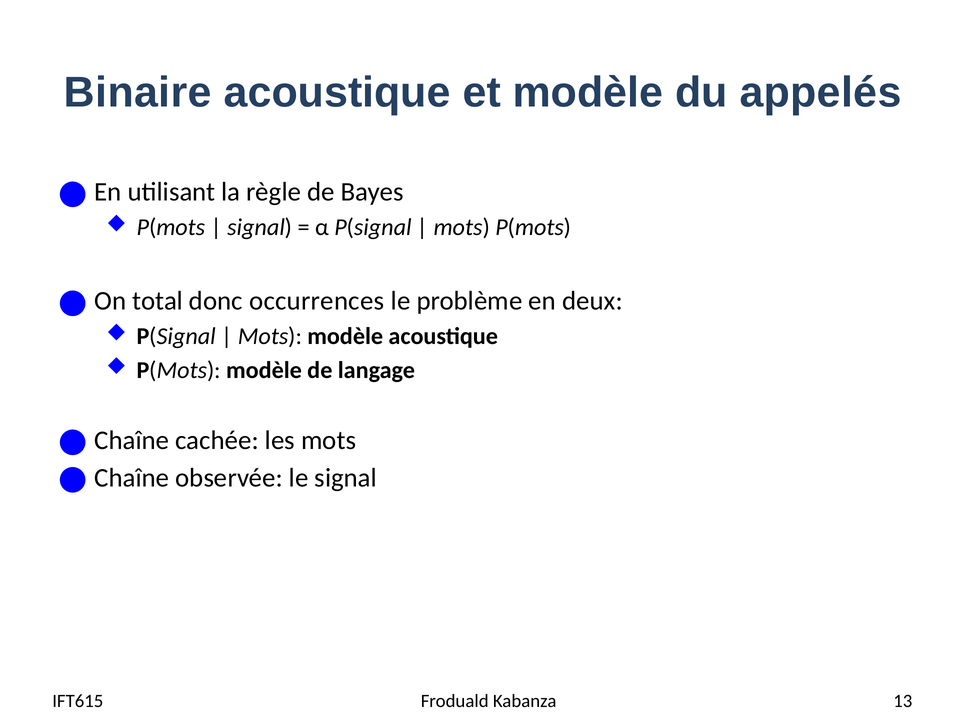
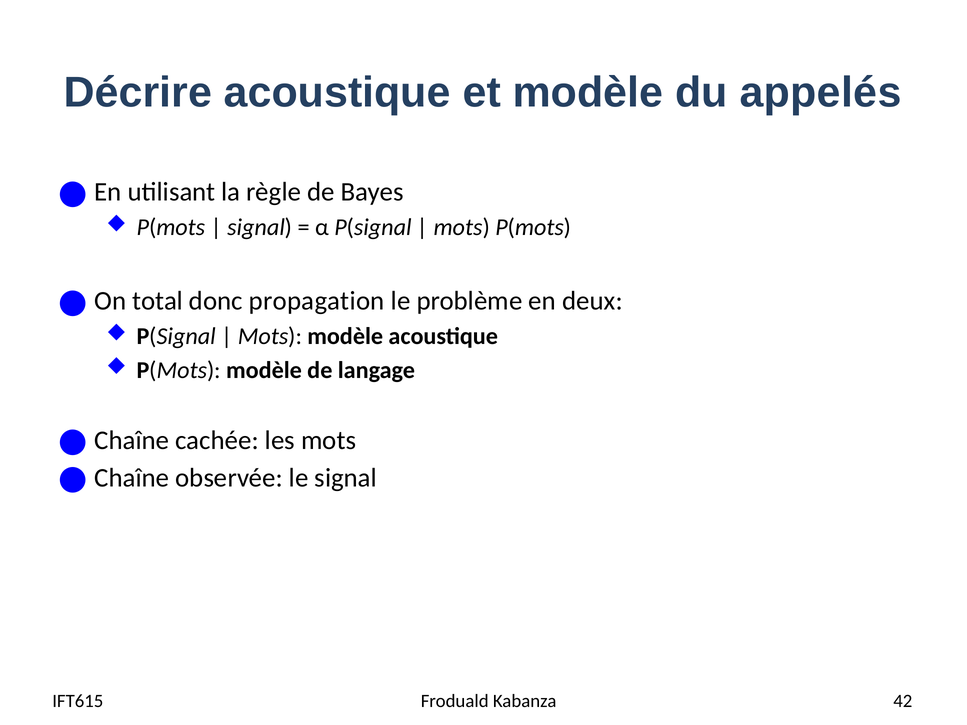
Binaire: Binaire -> Décrire (138, 92)
occurrences: occurrences -> propagation (317, 301)
13: 13 -> 42 (903, 701)
